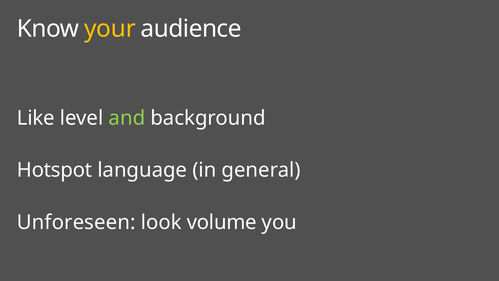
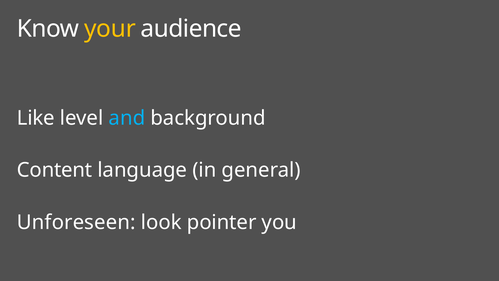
and colour: light green -> light blue (127, 118)
Hotspot: Hotspot -> Content (55, 170)
volume: volume -> pointer (222, 222)
